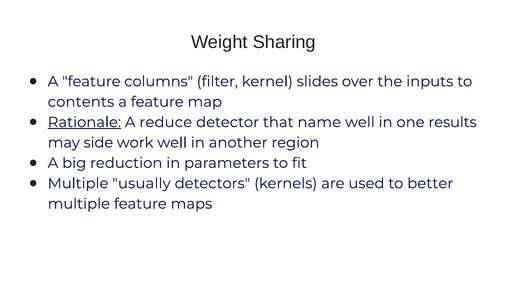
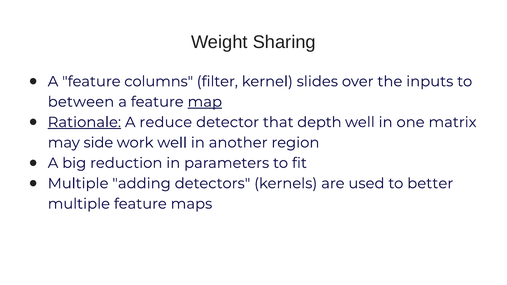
contents: contents -> between (81, 102)
map underline: none -> present (205, 102)
name: name -> depth (319, 122)
results: results -> matrix (453, 122)
usually: usually -> adding (142, 184)
